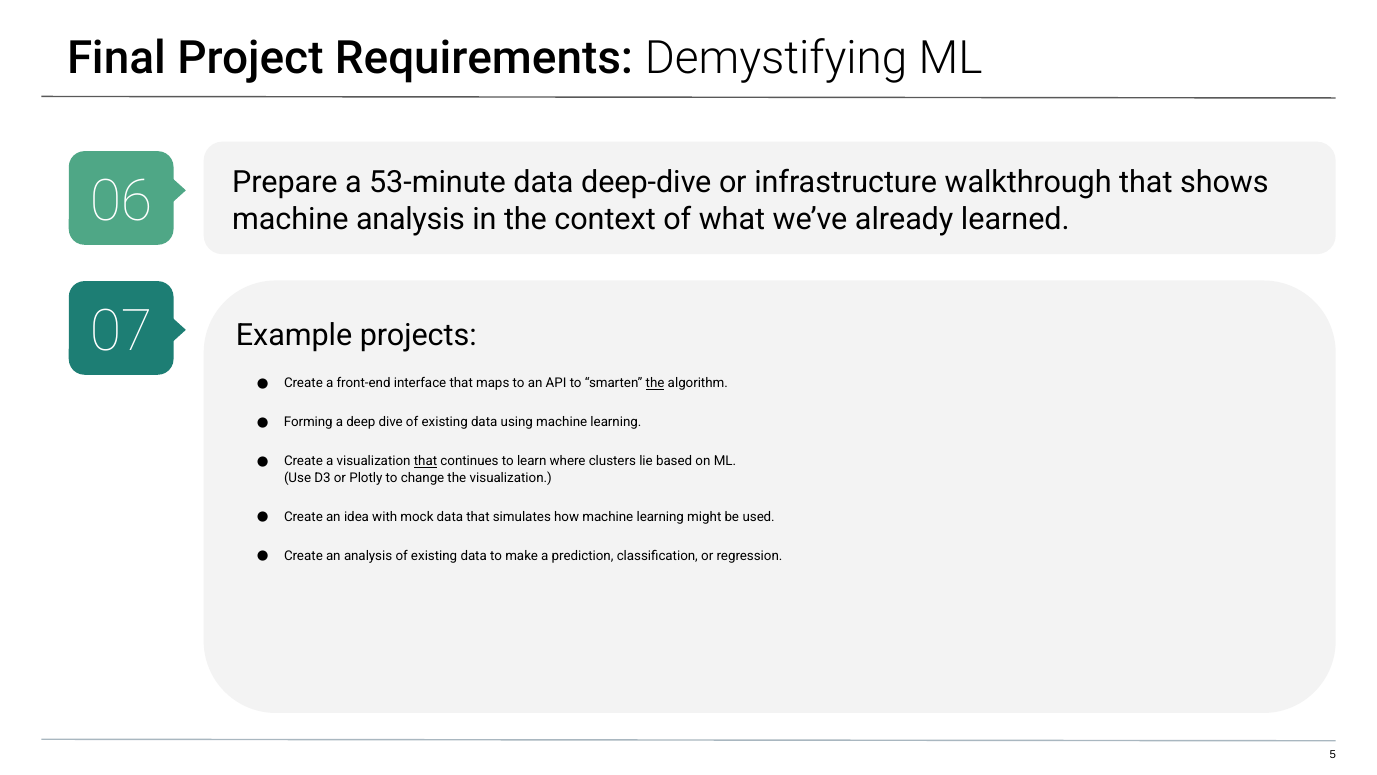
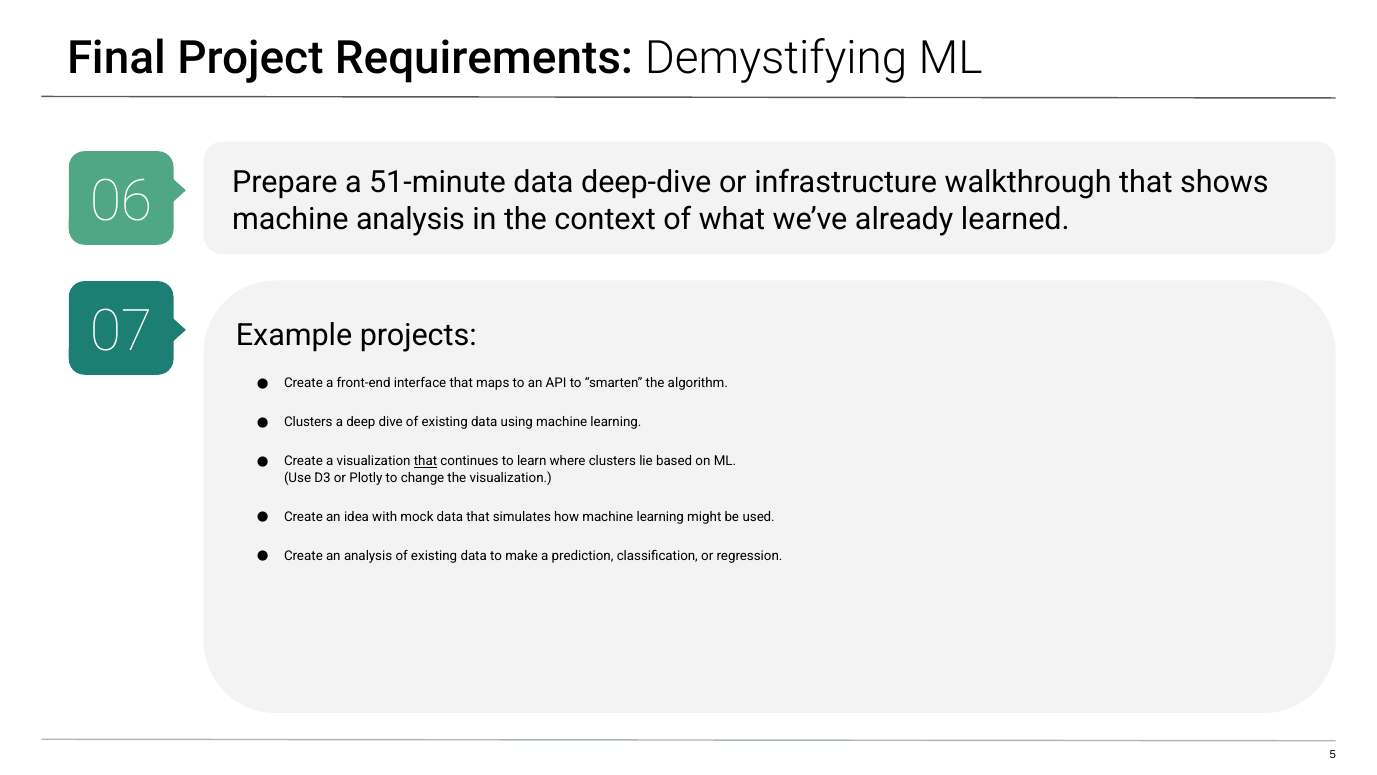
53-minute: 53-minute -> 51-minute (437, 182)
the underline: present -> none (655, 383)
Forming: Forming -> Clusters (308, 422)
